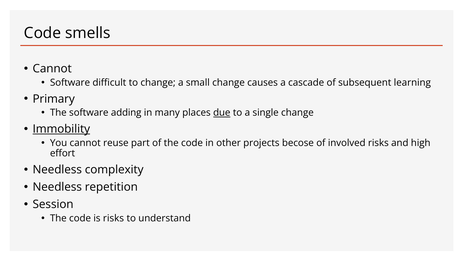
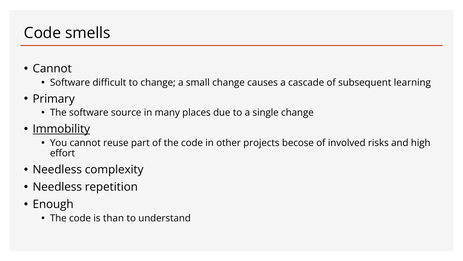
adding: adding -> source (126, 113)
due underline: present -> none (222, 113)
Session: Session -> Enough (53, 204)
is risks: risks -> than (113, 218)
